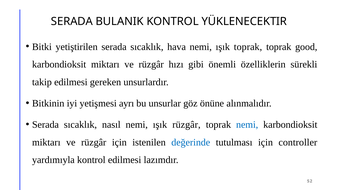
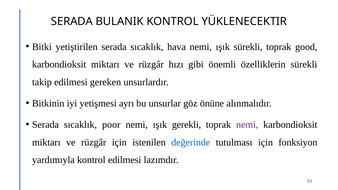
ışık toprak: toprak -> sürekli (248, 47)
nasıl: nasıl -> poor (111, 125)
ışık rüzgâr: rüzgâr -> gerekli (187, 125)
nemi colour: blue -> purple (247, 125)
controller: controller -> fonksiyon (298, 142)
